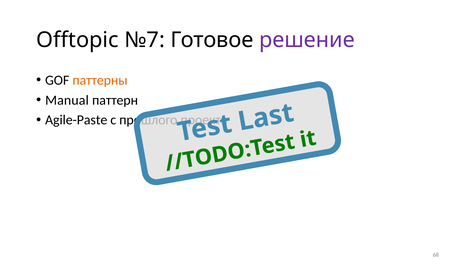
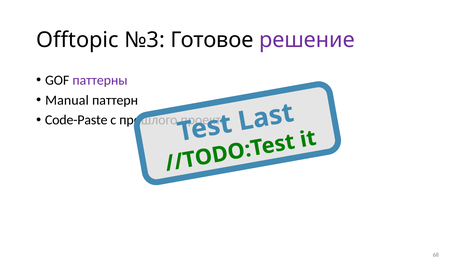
№7: №7 -> №3 (145, 40)
паттерны colour: orange -> purple (100, 80)
Agile-Paste: Agile-Paste -> Code-Paste (76, 120)
